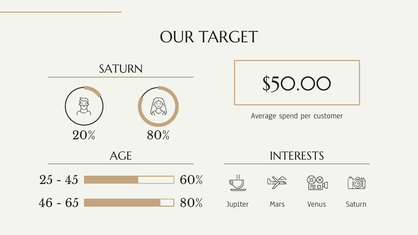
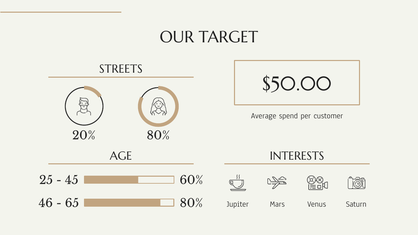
SATURN: SATURN -> STREETS (121, 69)
